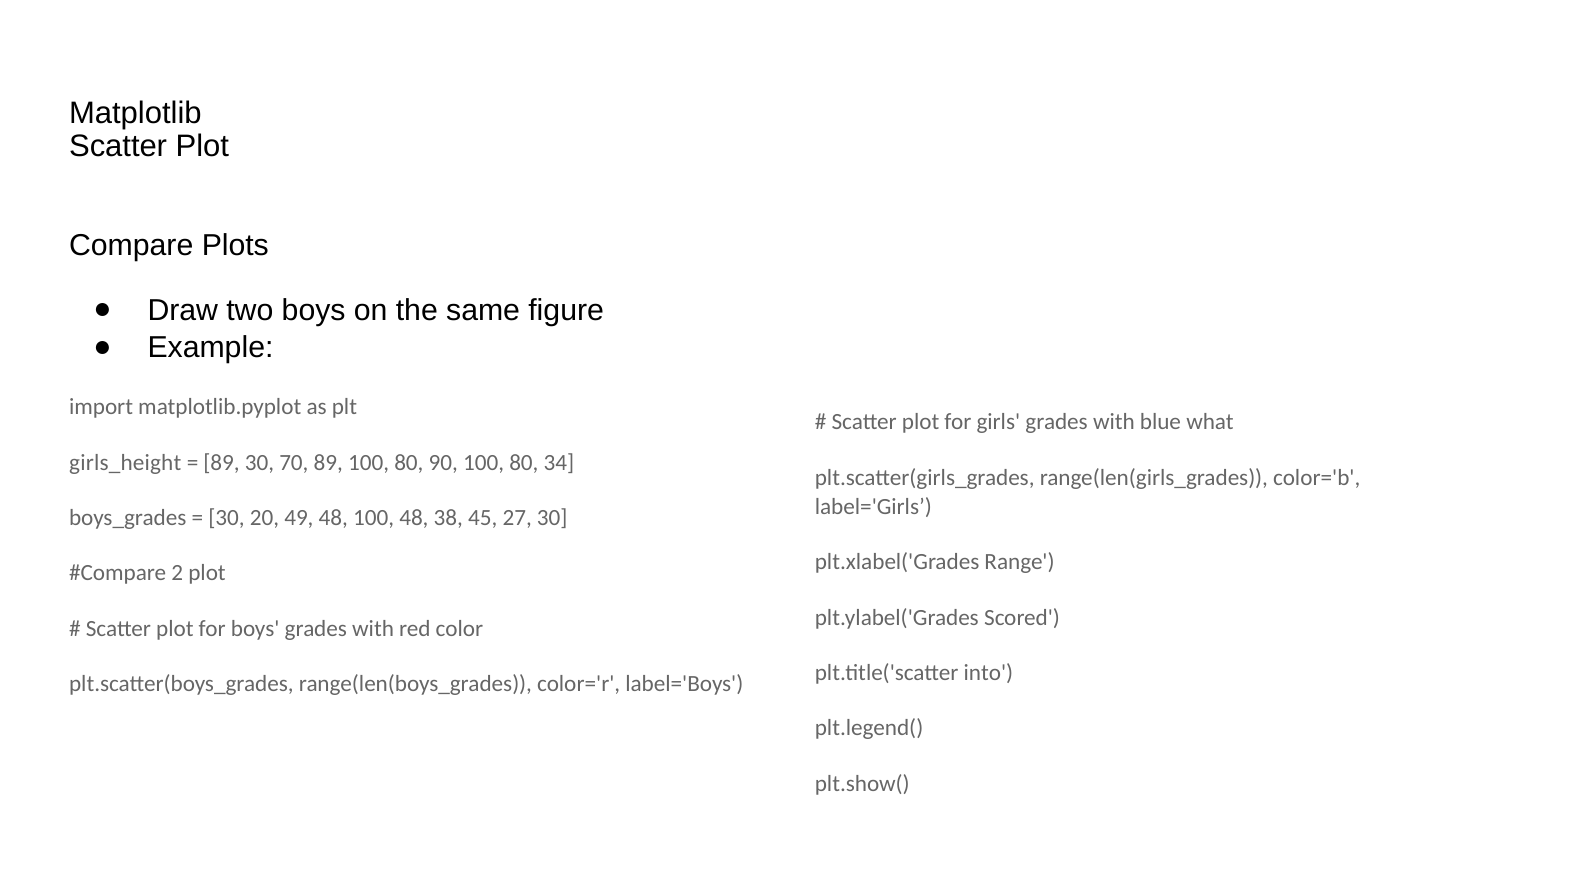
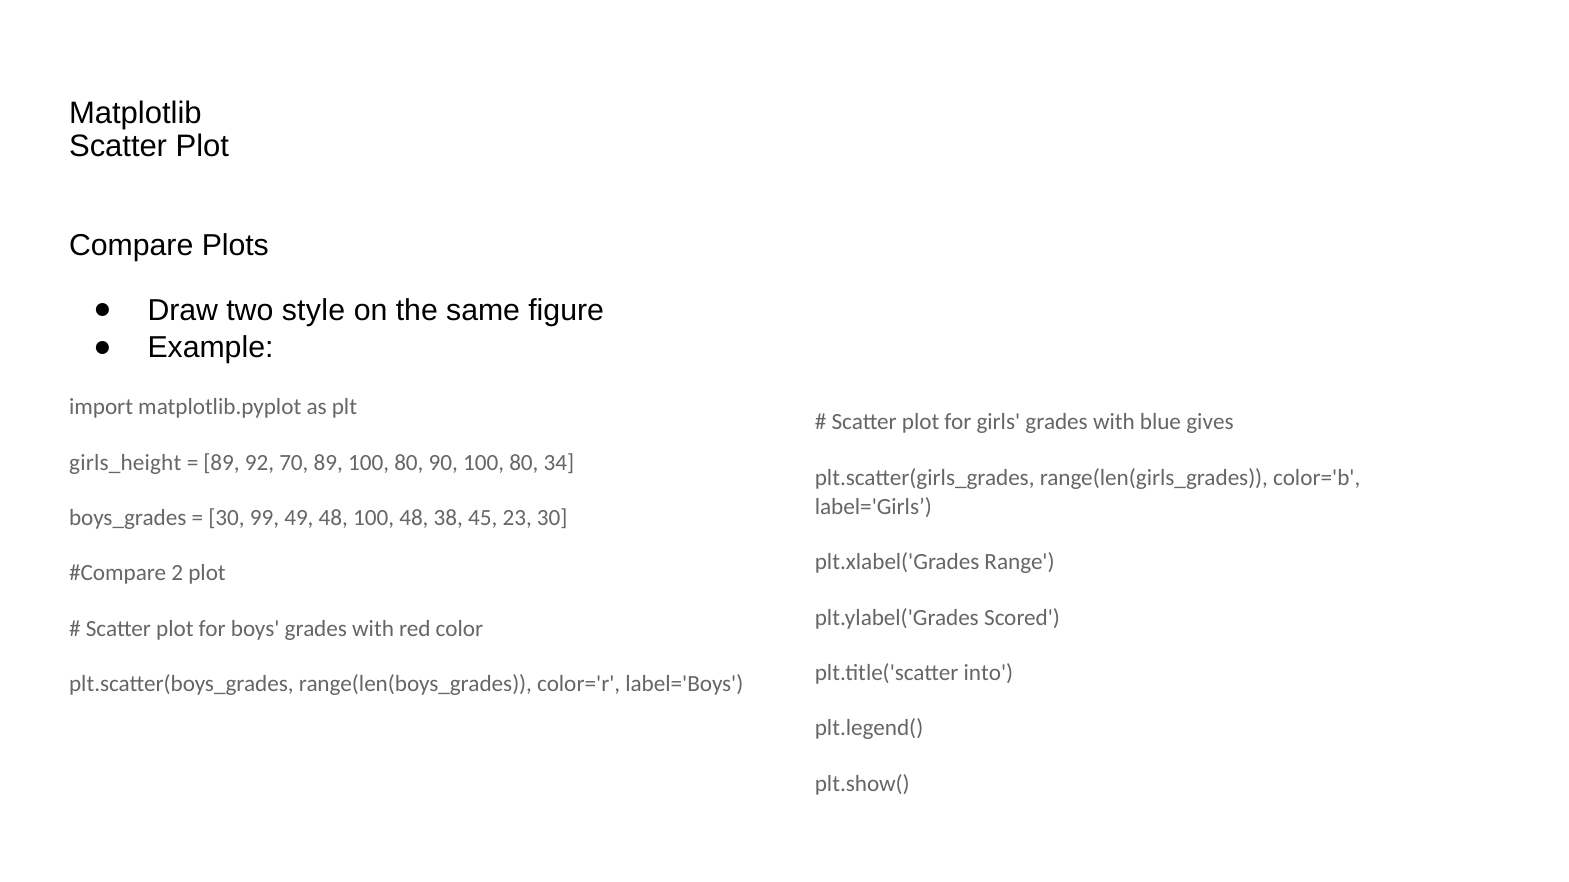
two boys: boys -> style (313, 310)
what: what -> gives (1210, 423)
89 30: 30 -> 92 (260, 463)
20: 20 -> 99 (264, 518)
27: 27 -> 23 (517, 518)
